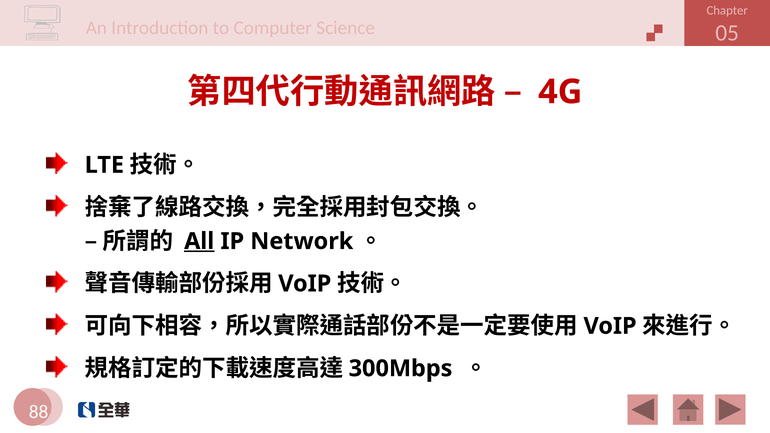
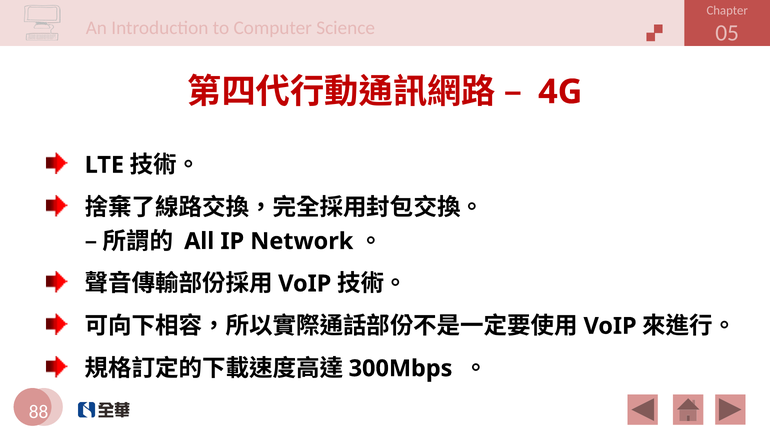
All underline: present -> none (199, 241)
